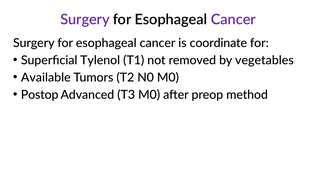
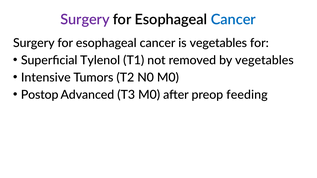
Cancer colour: purple -> blue (233, 20)
is coordinate: coordinate -> vegetables (218, 43)
Available: Available -> Intensive (46, 78)
method: method -> feeding (247, 95)
